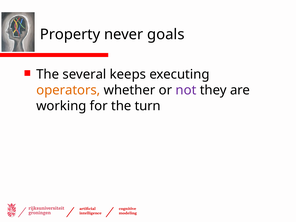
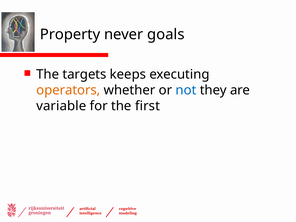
several: several -> targets (84, 74)
not colour: purple -> blue (186, 90)
working: working -> variable (61, 106)
turn: turn -> first (148, 106)
